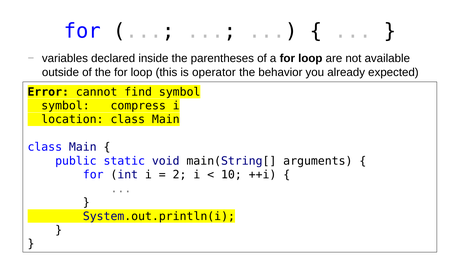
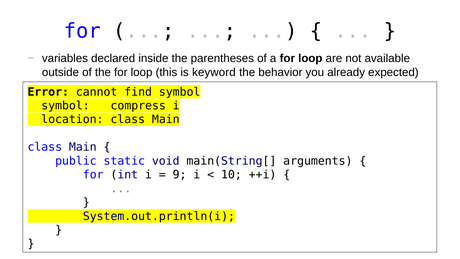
operator: operator -> keyword (214, 72)
2: 2 -> 9 (180, 175)
